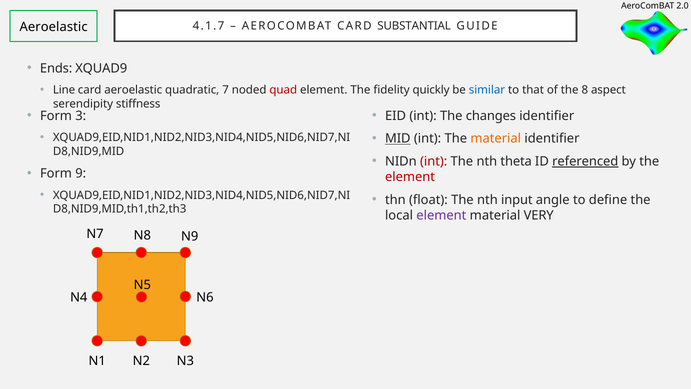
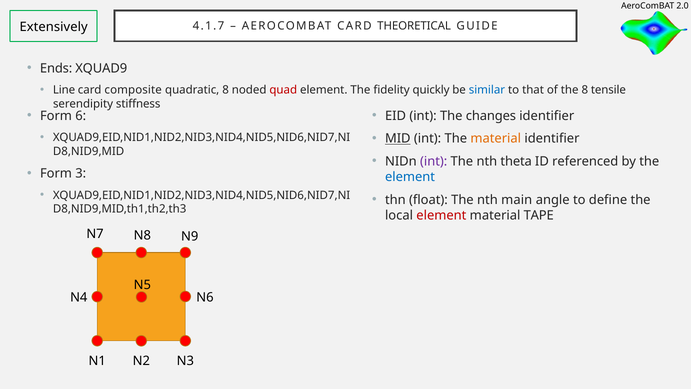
SUBSTANTIAL: SUBSTANTIAL -> THEORETICAL (414, 26)
Aeroelastic: Aeroelastic -> Extensively (54, 27)
card aeroelastic: aeroelastic -> composite (133, 90)
quadratic 7: 7 -> 8 (226, 90)
aspect: aspect -> tensile (608, 90)
3: 3 -> 6 (81, 116)
int colour: red -> purple (434, 161)
referenced underline: present -> none (585, 161)
9: 9 -> 3 (81, 173)
element colour: red -> blue (410, 177)
input: input -> main (517, 200)
element colour: purple -> red (441, 215)
VERY: VERY -> TAPE (539, 215)
